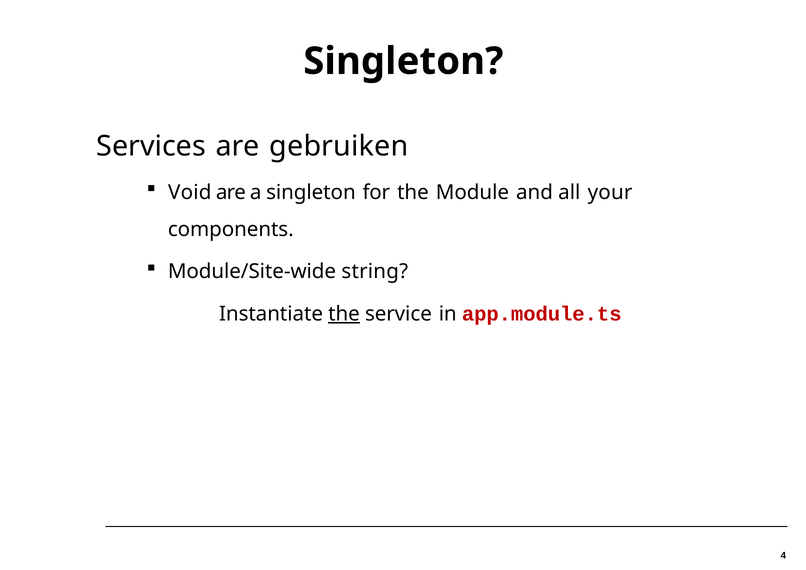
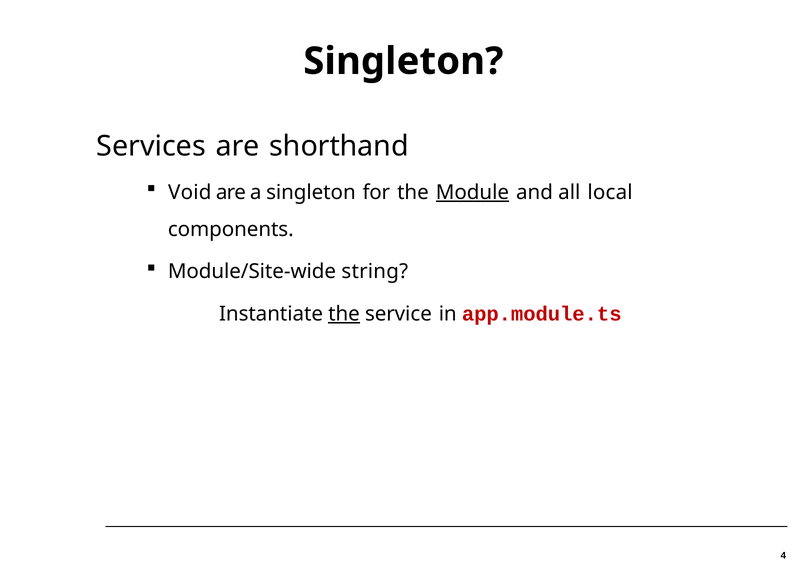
gebruiken: gebruiken -> shorthand (339, 146)
Module underline: none -> present (472, 193)
your: your -> local (610, 193)
